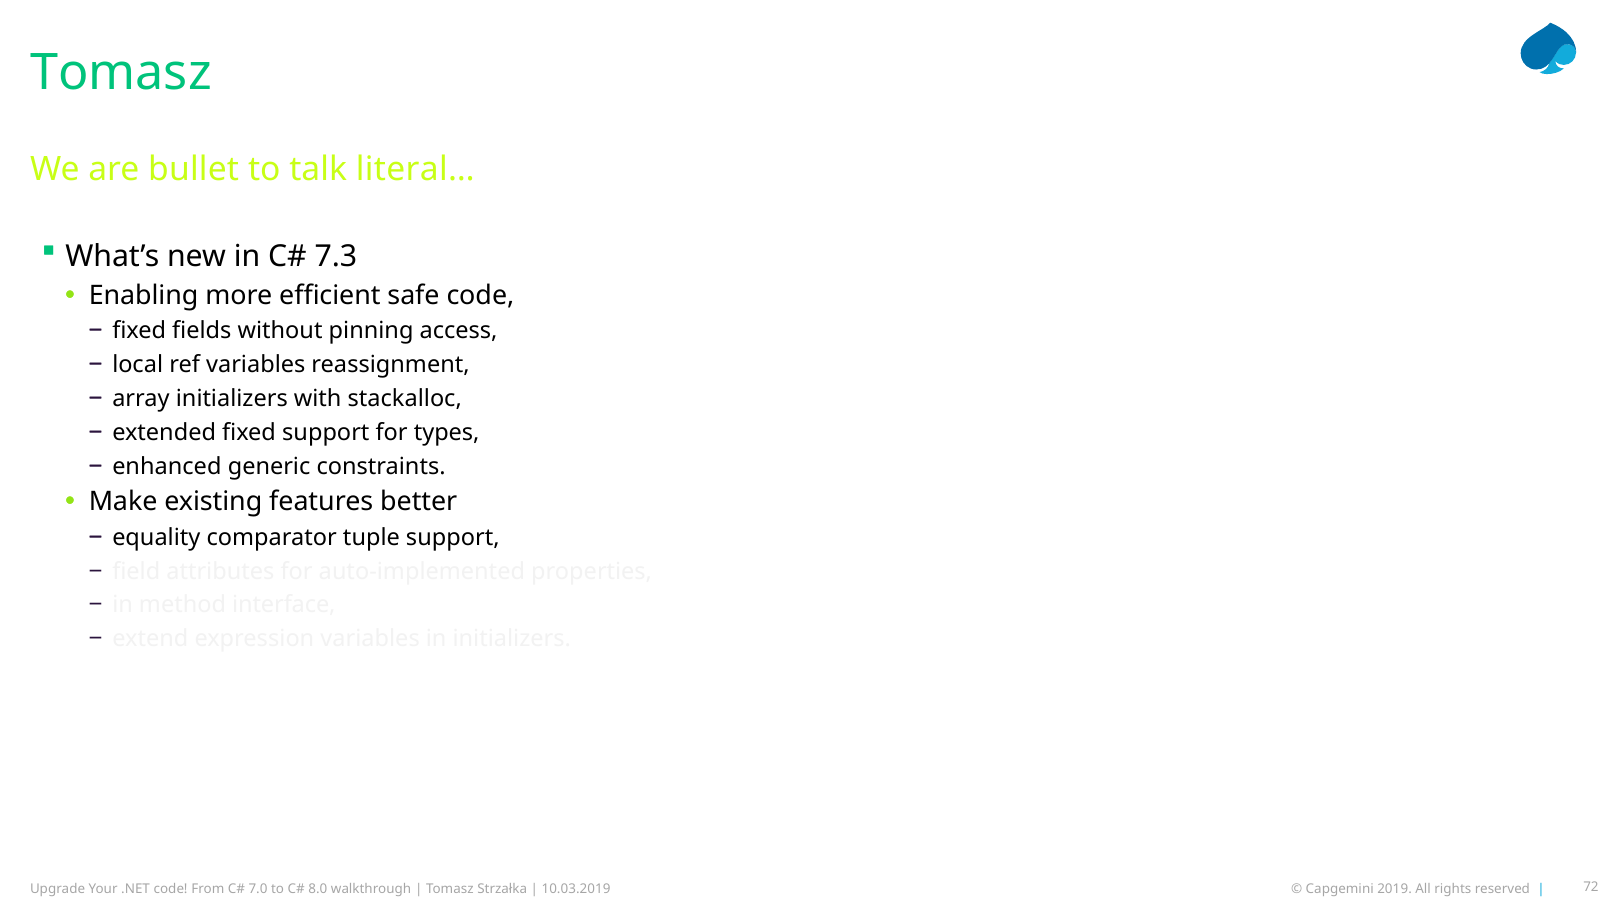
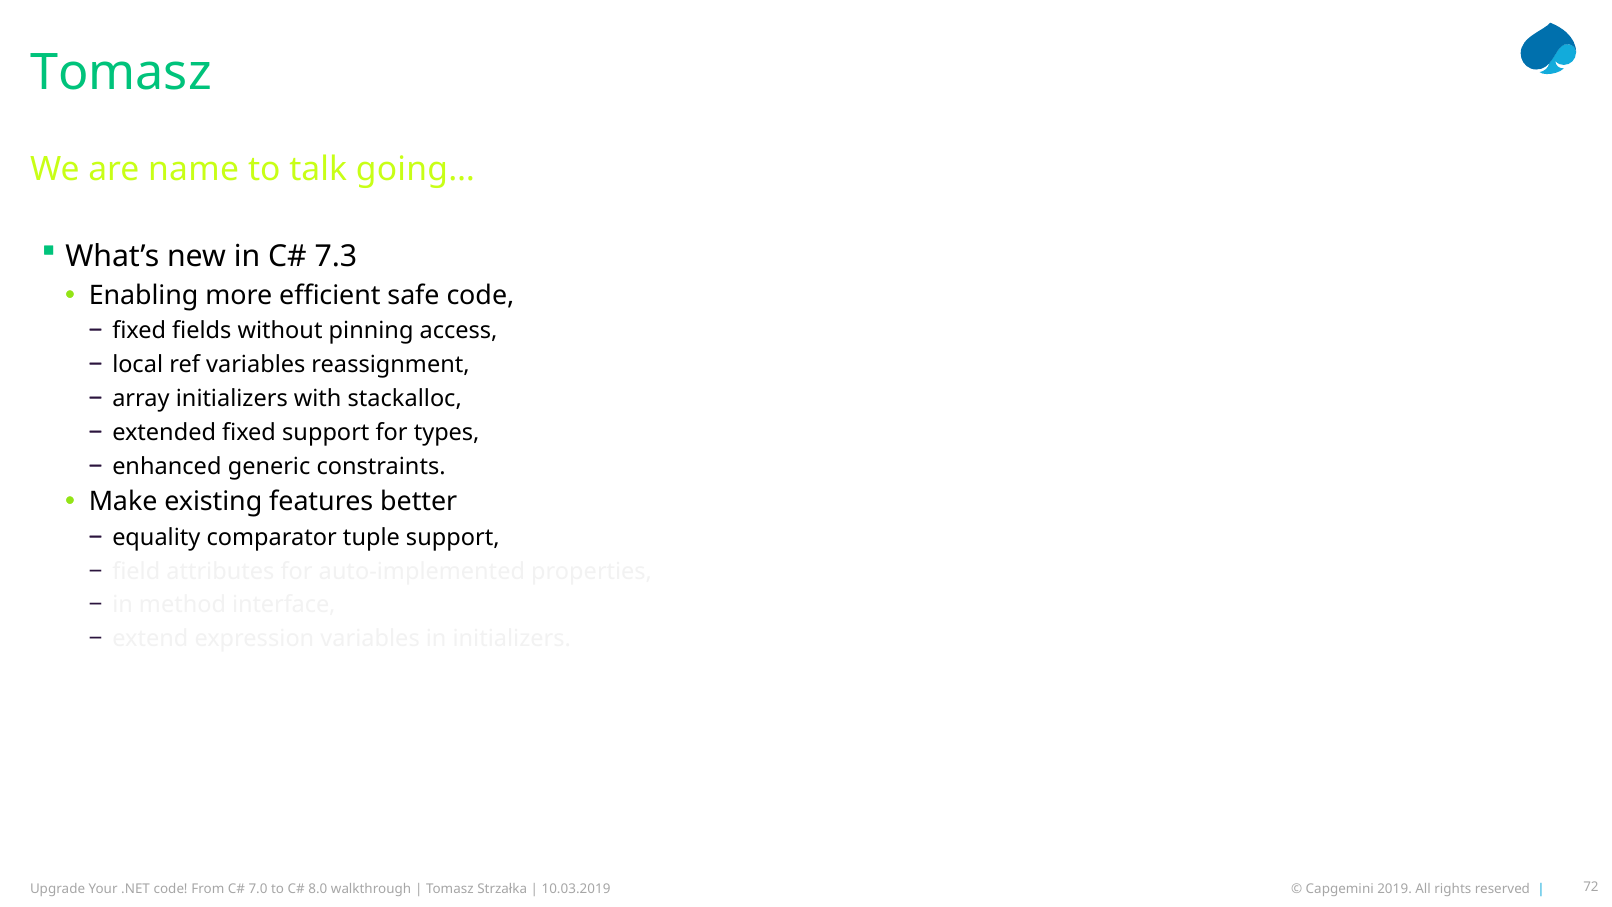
bullet: bullet -> name (194, 170)
literal…: literal… -> going… (415, 170)
